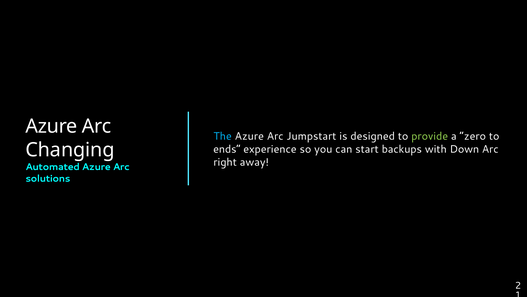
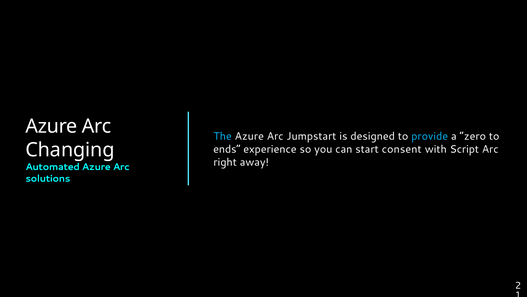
provide colour: light green -> light blue (430, 136)
backups: backups -> consent (402, 149)
Down: Down -> Script (464, 149)
